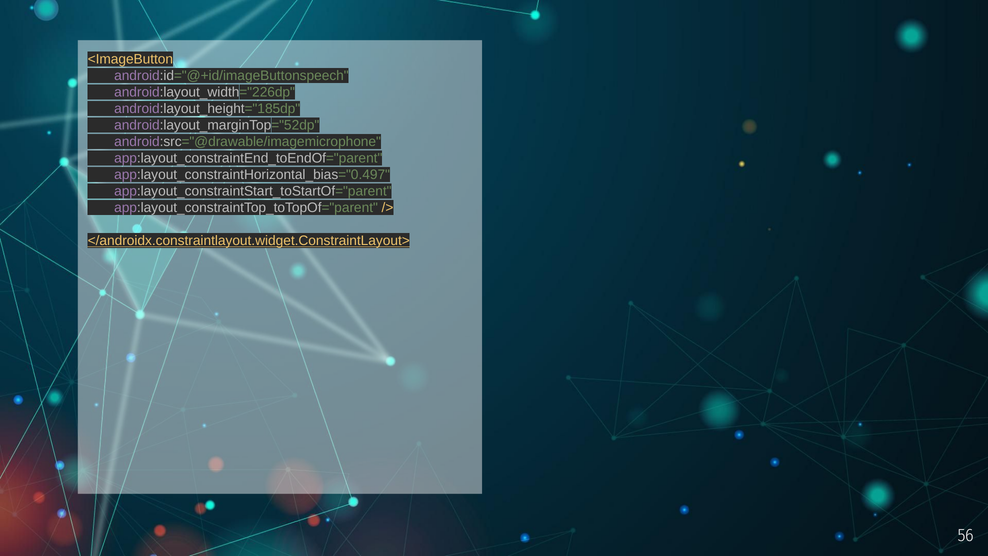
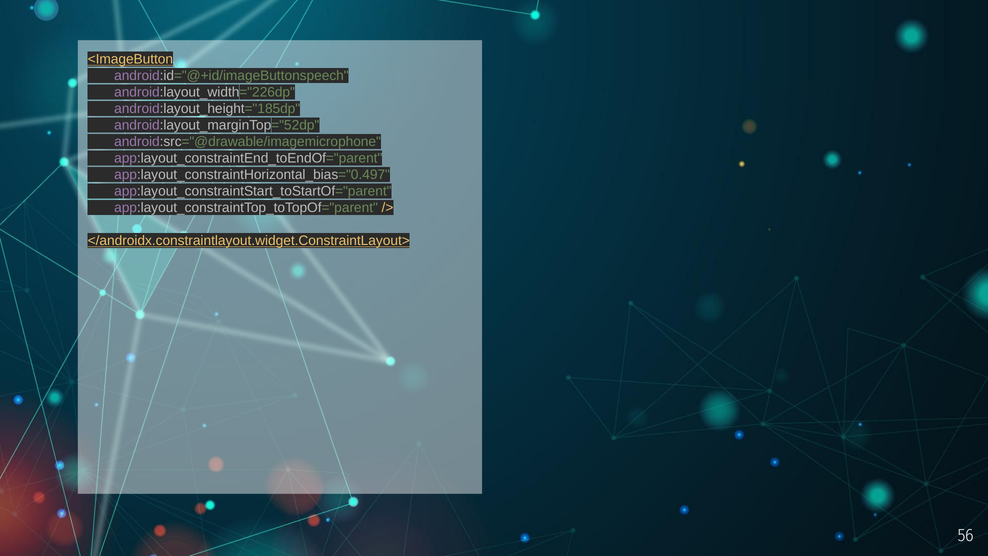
<ImageButton underline: none -> present (130, 59)
